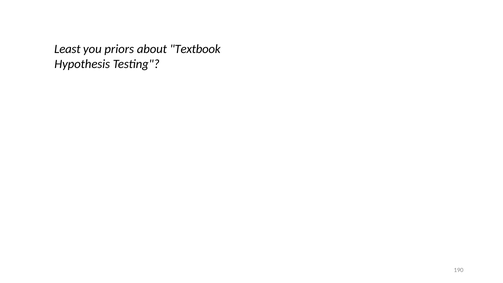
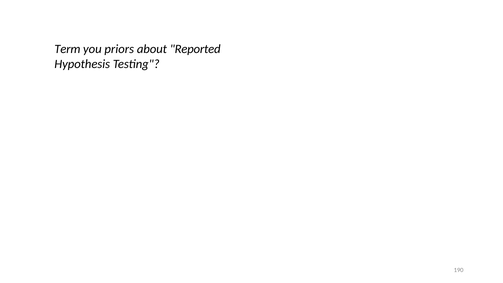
Least: Least -> Term (67, 49)
Textbook: Textbook -> Reported (195, 49)
